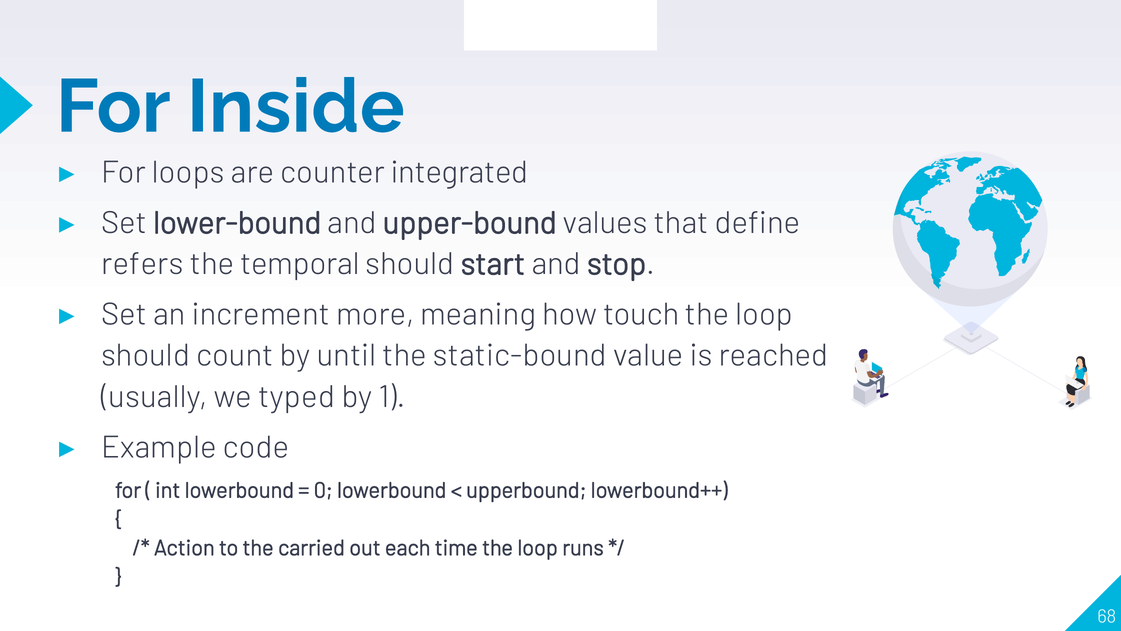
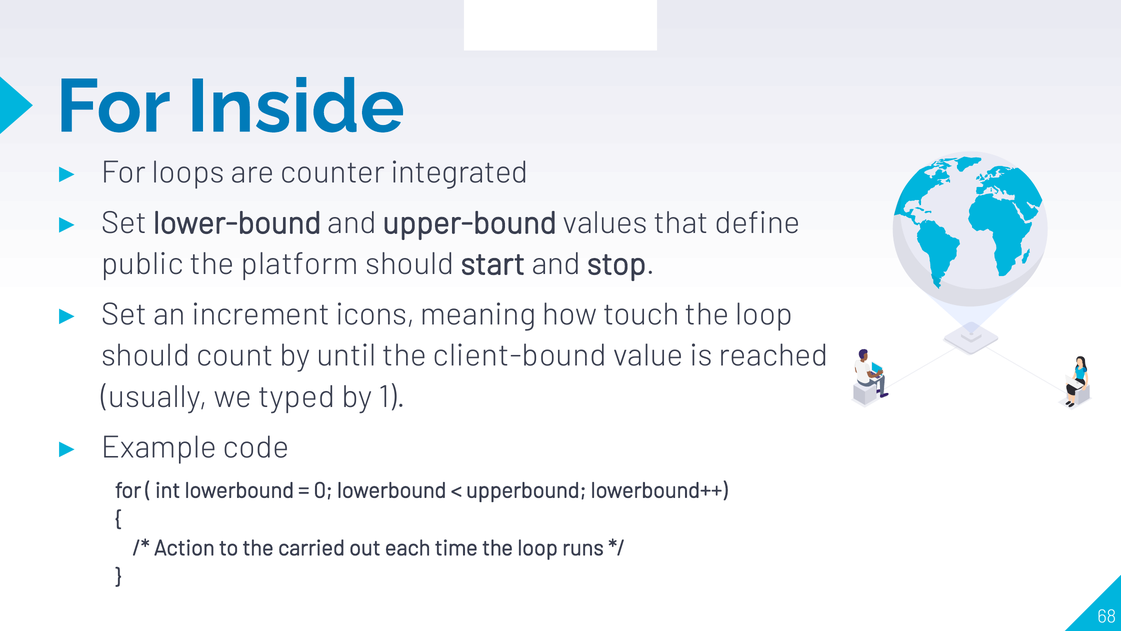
refers: refers -> public (142, 264)
temporal: temporal -> platform (300, 264)
more: more -> icons (375, 314)
static-bound: static-bound -> client-bound (520, 355)
